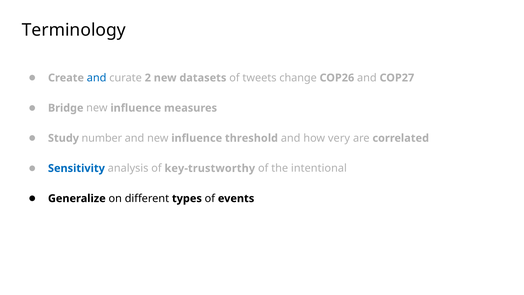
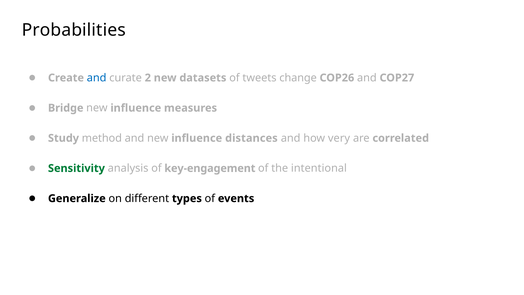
Terminology: Terminology -> Probabilities (74, 30)
number: number -> method (102, 138)
threshold: threshold -> distances (251, 138)
Sensitivity colour: blue -> green (76, 168)
key-trustworthy: key-trustworthy -> key-engagement (210, 168)
